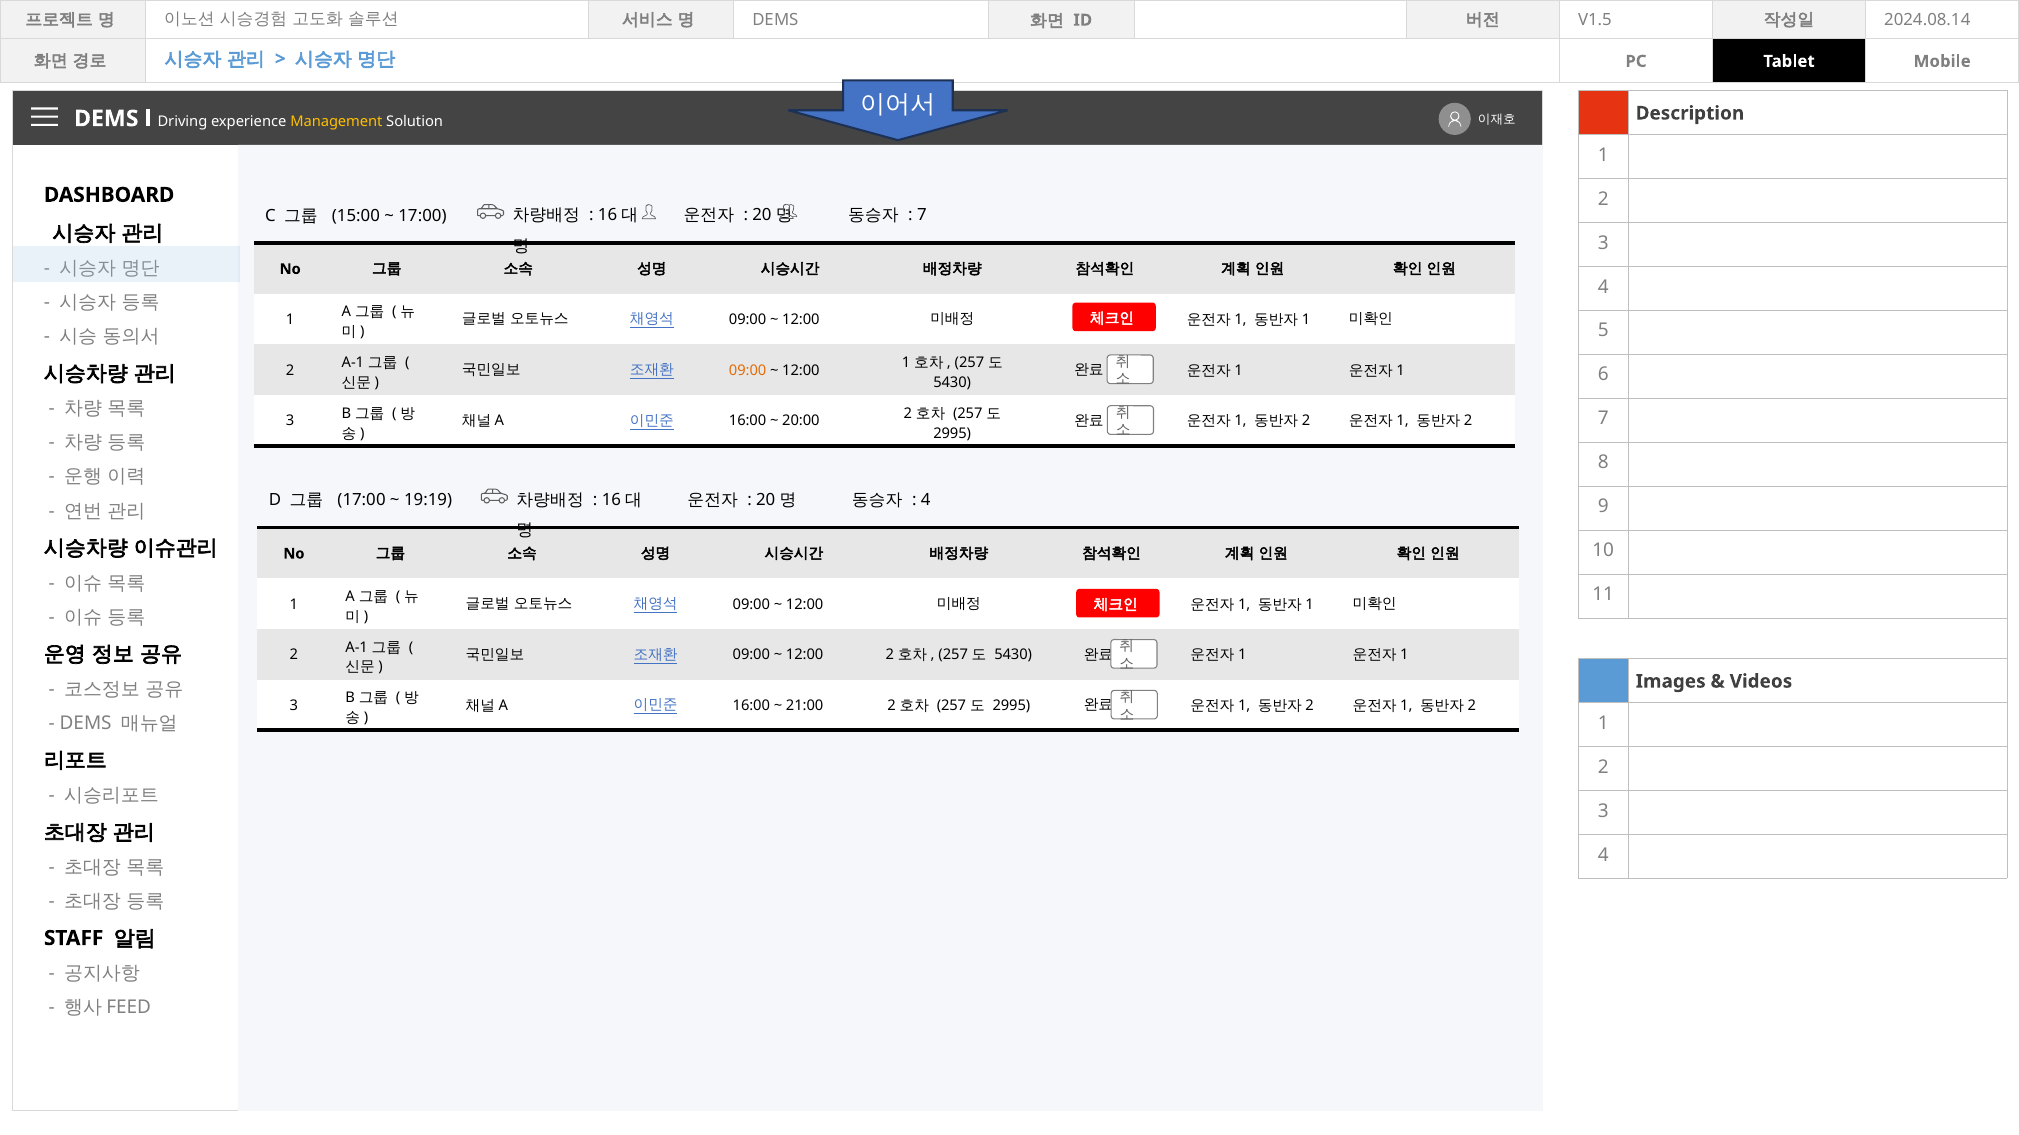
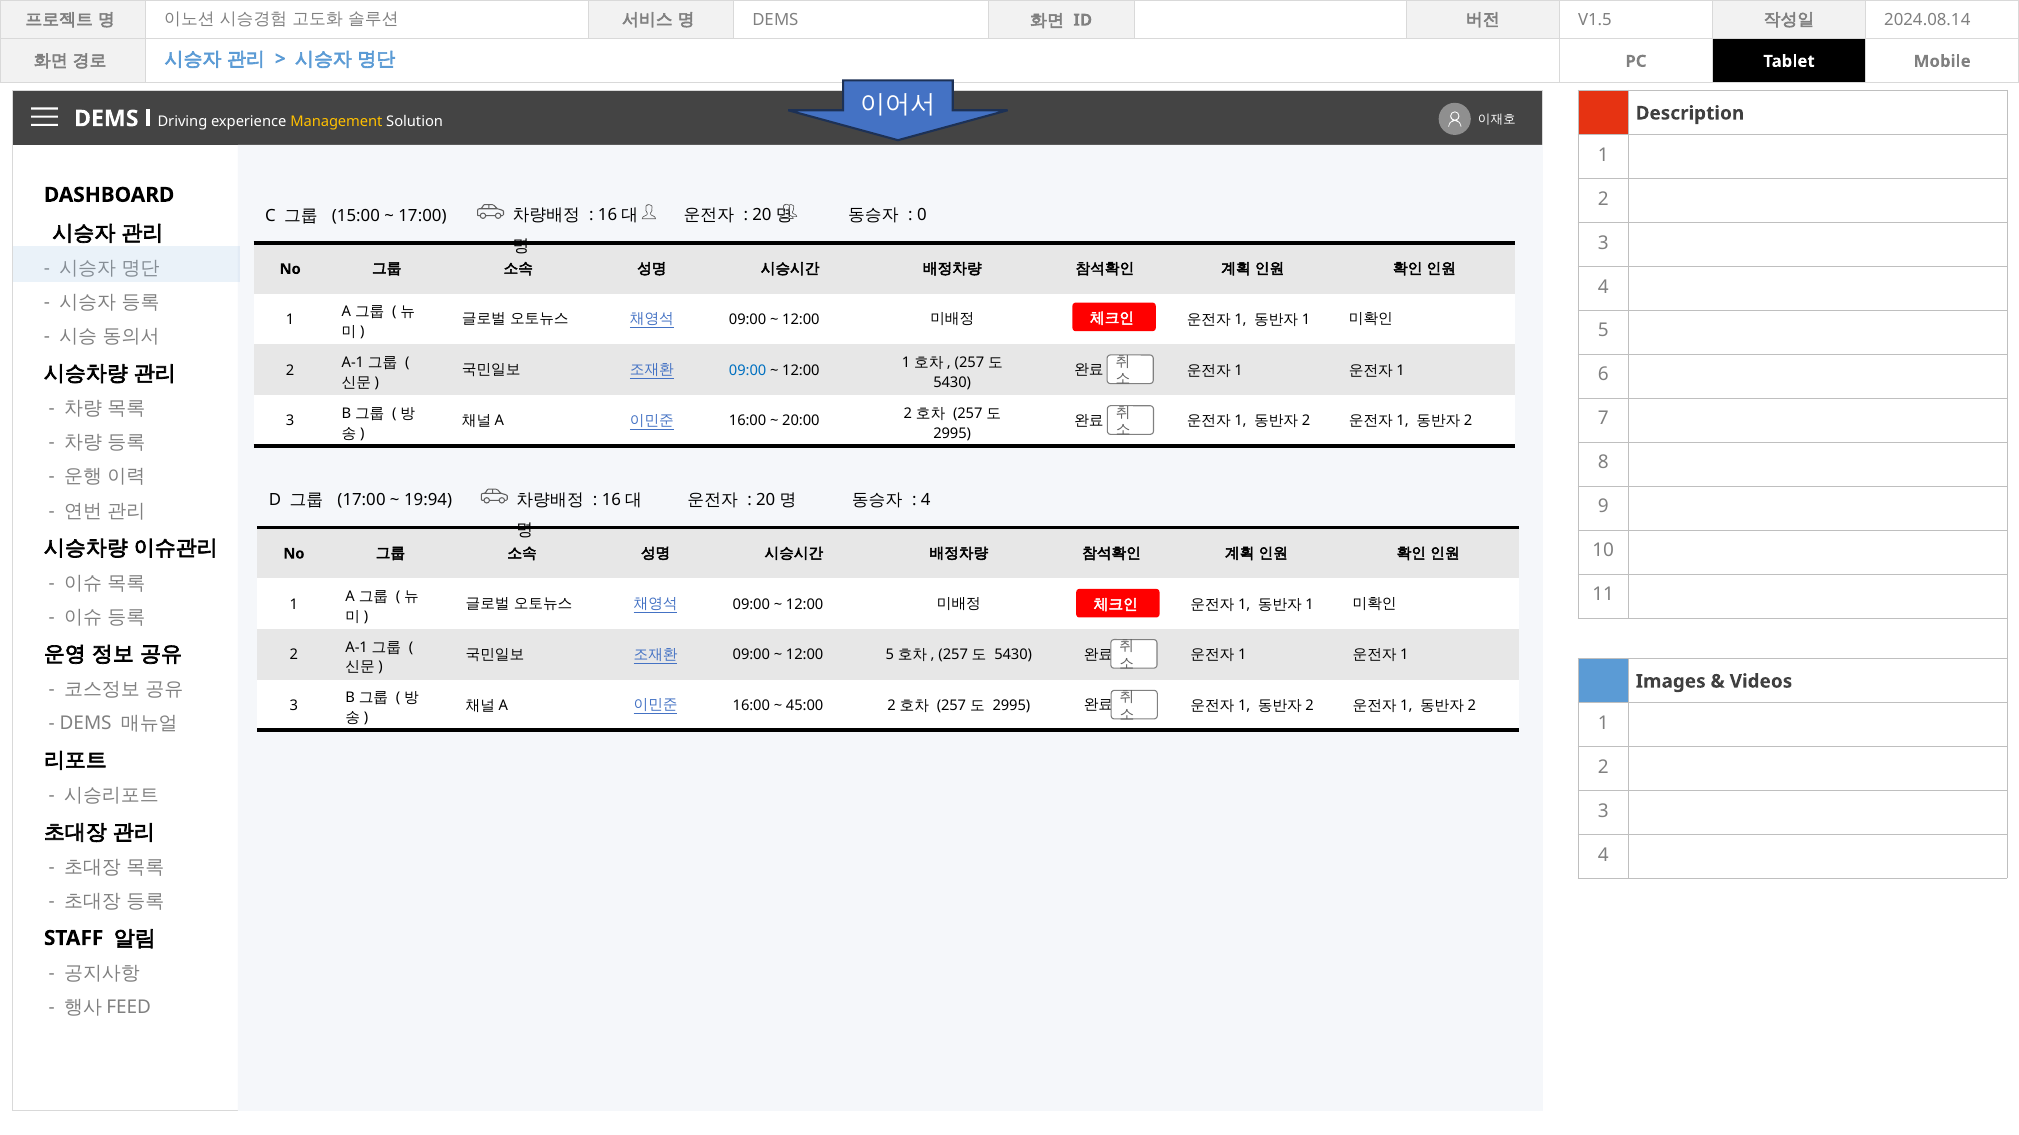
7: 7 -> 0 (922, 216)
09:00 colour: orange -> blue (748, 371)
19:19: 19:19 -> 19:94 (428, 501)
12:00 2: 2 -> 5 (890, 655)
21:00: 21:00 -> 45:00 (805, 706)
